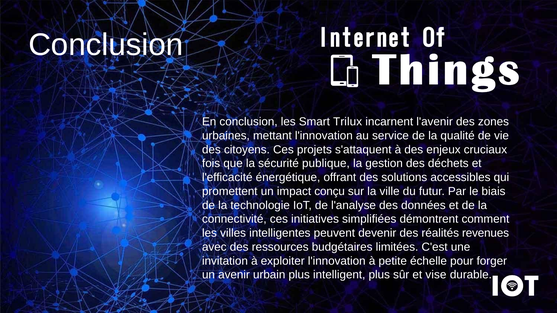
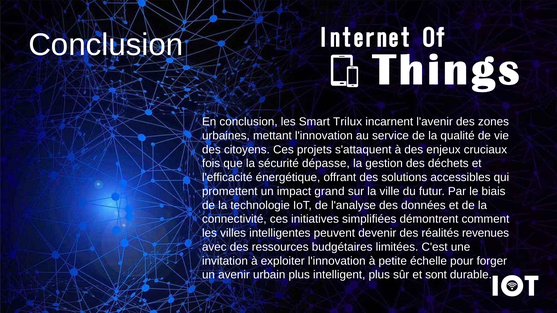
publique: publique -> dépasse (326, 164)
conçu: conçu -> grand (329, 191)
vise: vise -> sont (436, 275)
